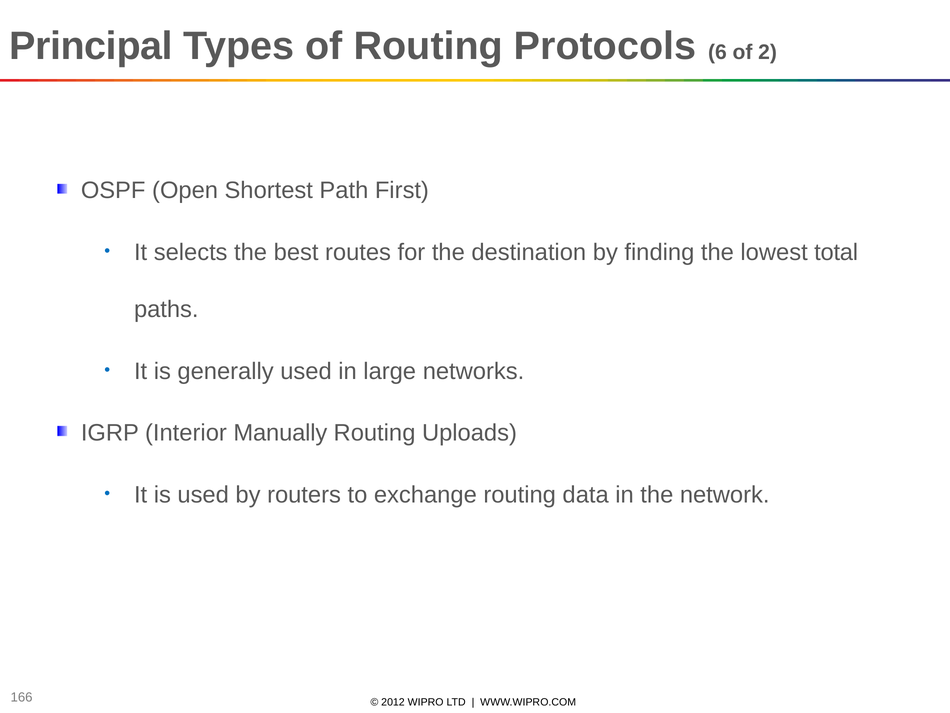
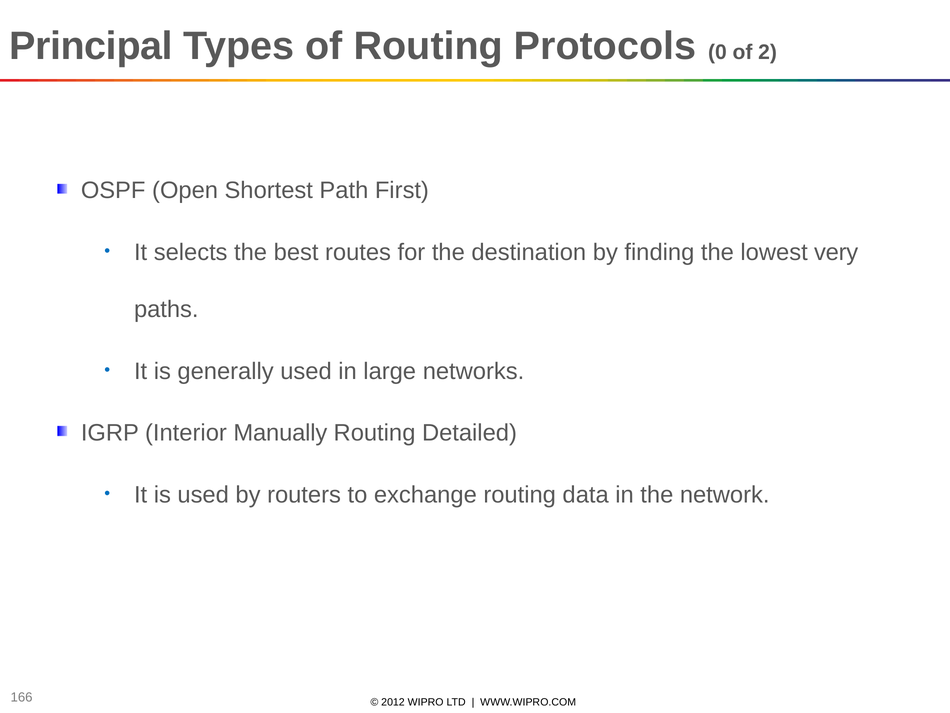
6: 6 -> 0 (717, 52)
total: total -> very (836, 252)
Uploads: Uploads -> Detailed (469, 433)
